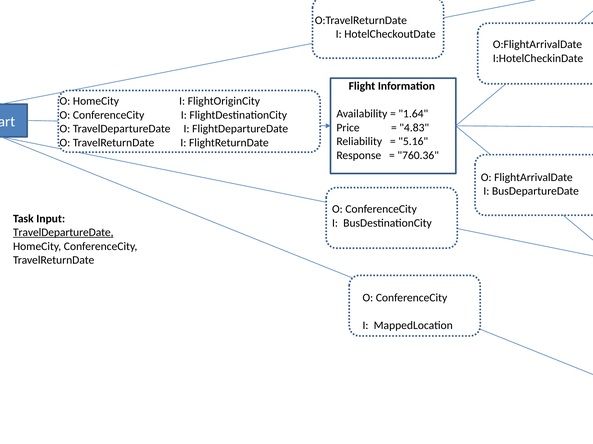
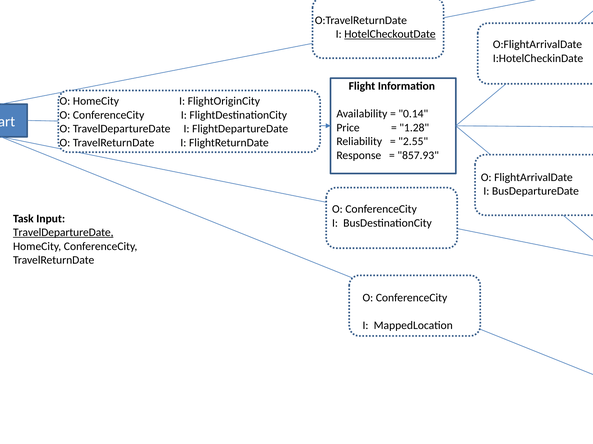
HotelCheckoutDate underline: none -> present (390, 34)
1.64: 1.64 -> 0.14 (413, 114)
4.83: 4.83 -> 1.28 (414, 128)
5.16: 5.16 -> 2.55 (413, 142)
760.36: 760.36 -> 857.93 (418, 156)
